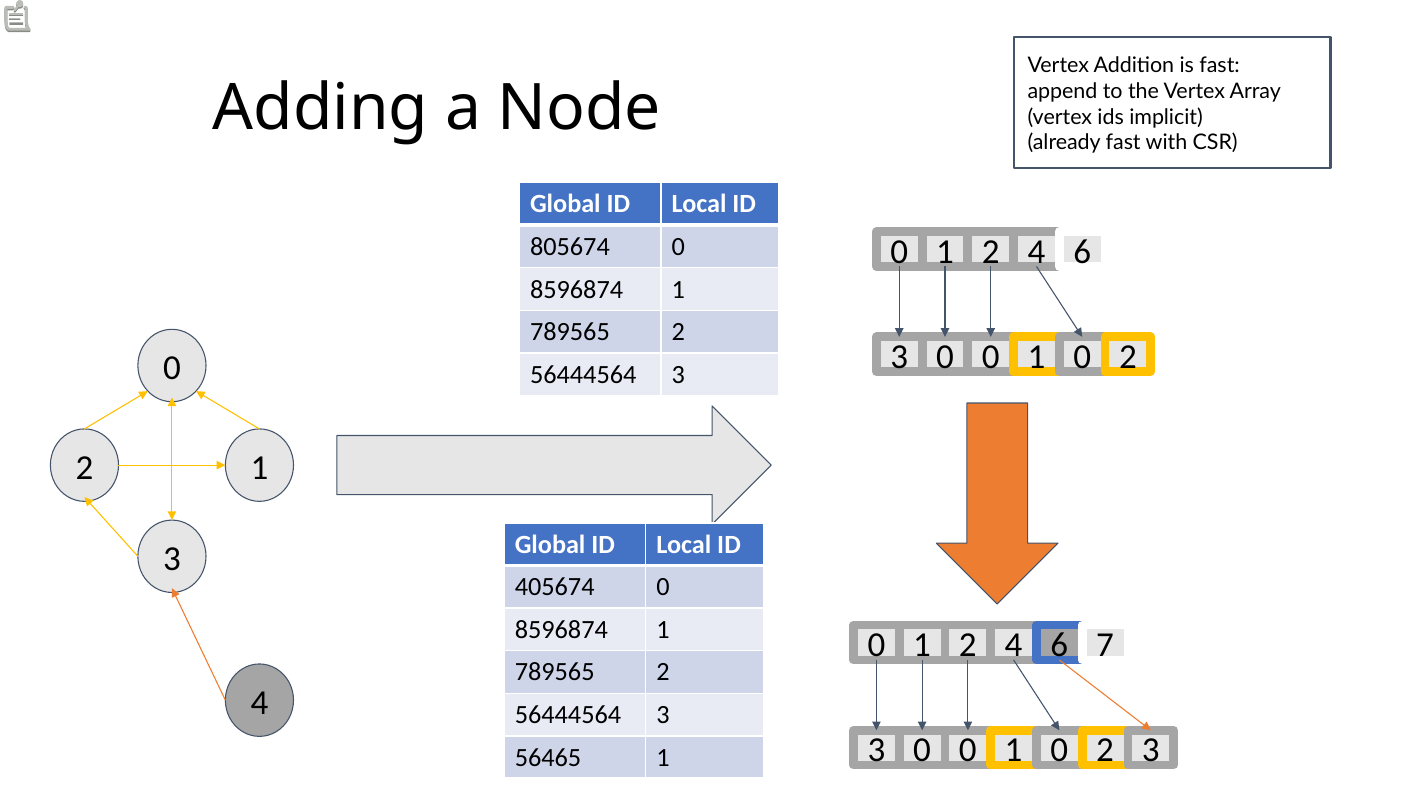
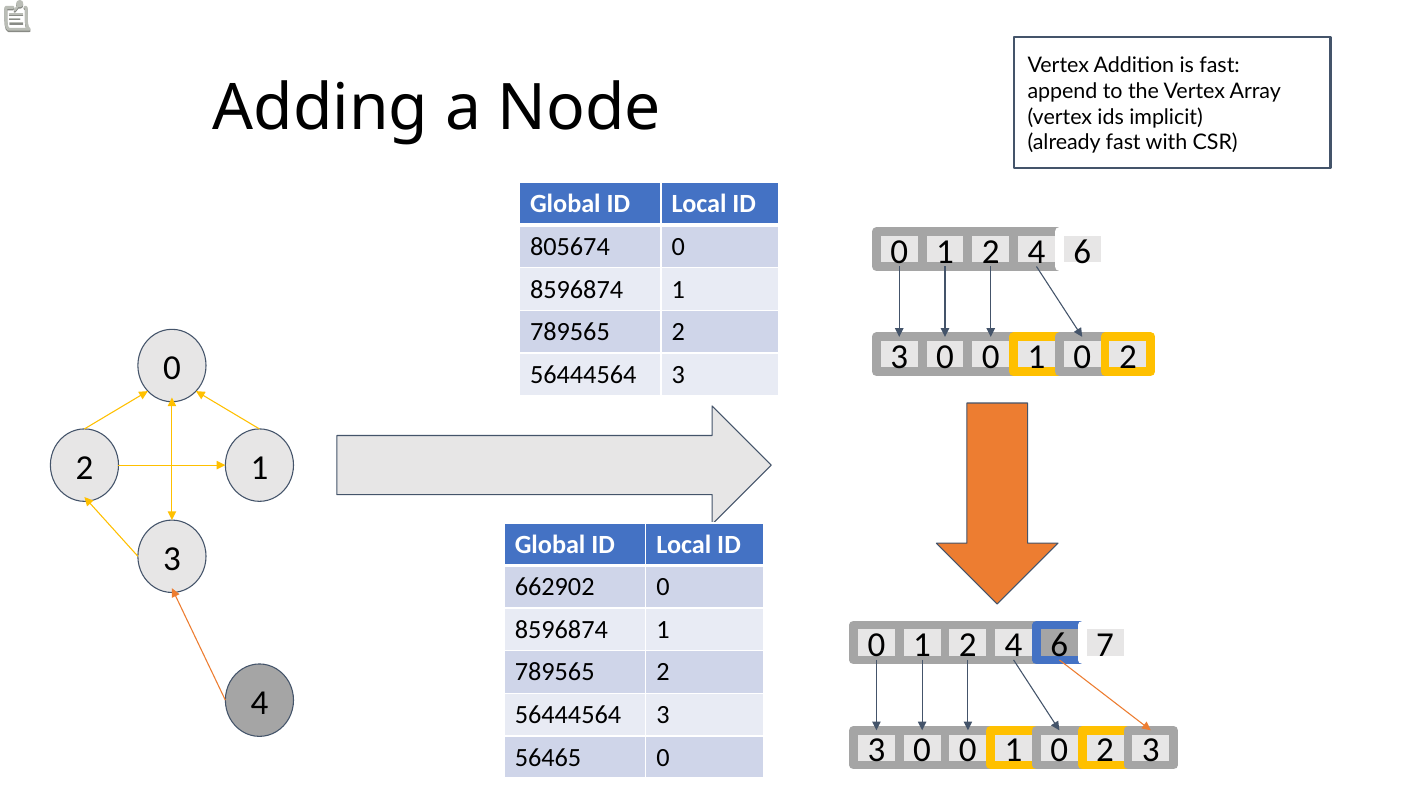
405674: 405674 -> 662902 (555, 587)
56465 1: 1 -> 0 (663, 758)
